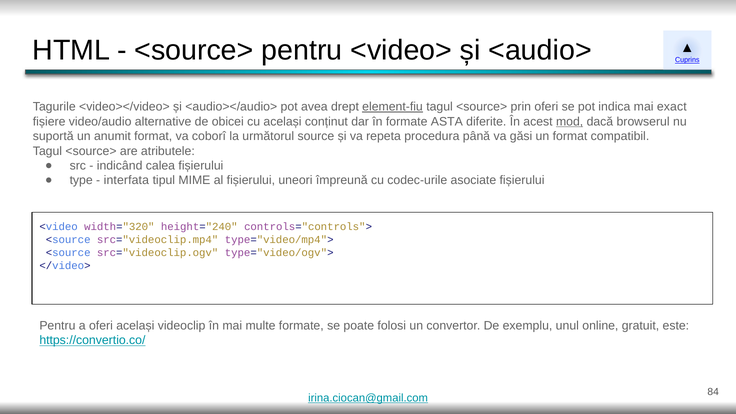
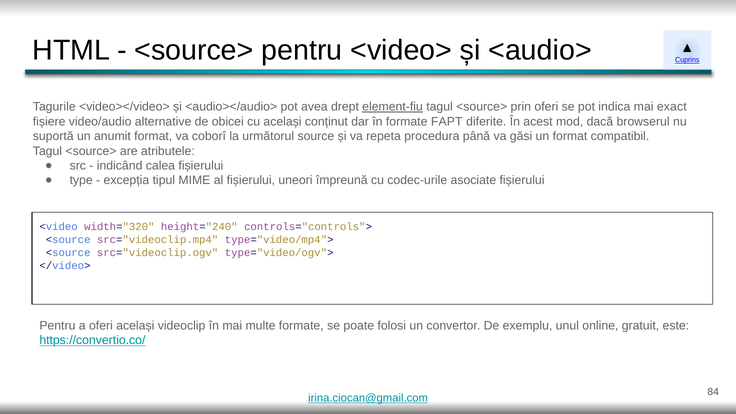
ASTA: ASTA -> FAPT (447, 122)
mod underline: present -> none (570, 122)
interfata: interfata -> excepția (126, 180)
